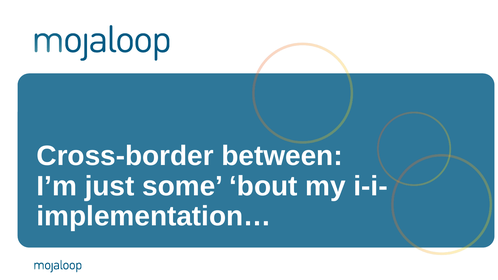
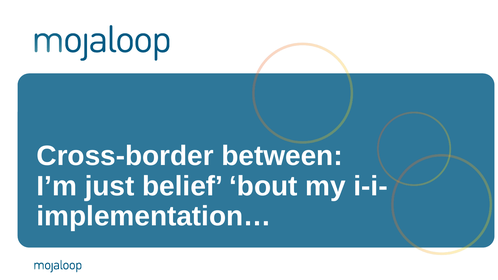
some: some -> belief (183, 186)
